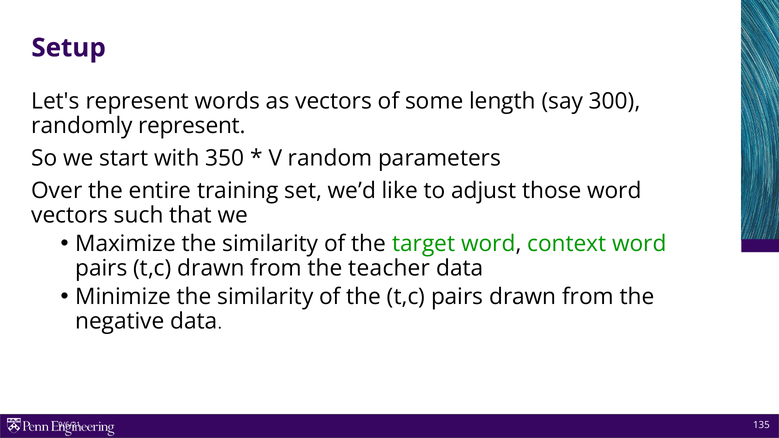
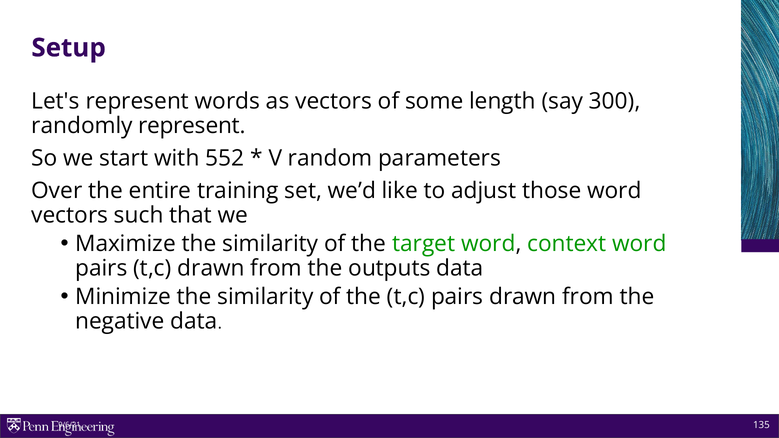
350: 350 -> 552 (225, 158)
teacher: teacher -> outputs (389, 268)
